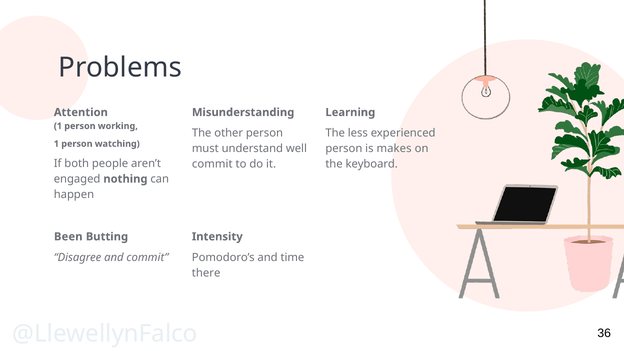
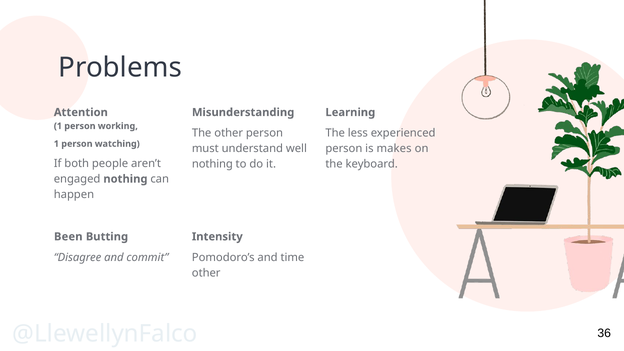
commit: commit -> nothing (212, 164)
there: there -> other (206, 273)
